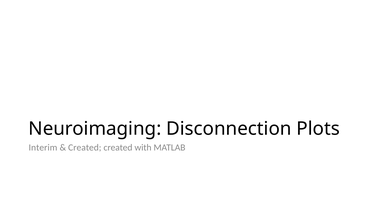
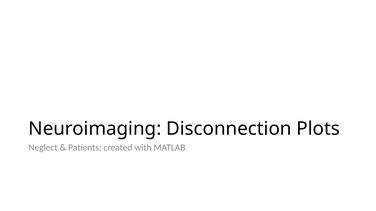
Interim: Interim -> Neglect (43, 148)
Created: Created -> Patients (85, 148)
